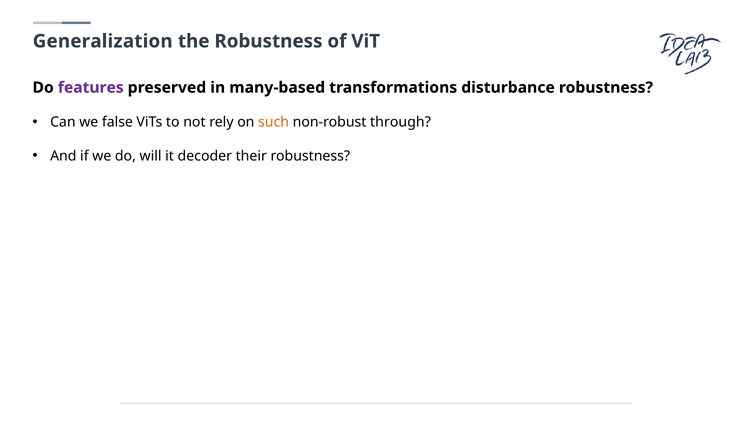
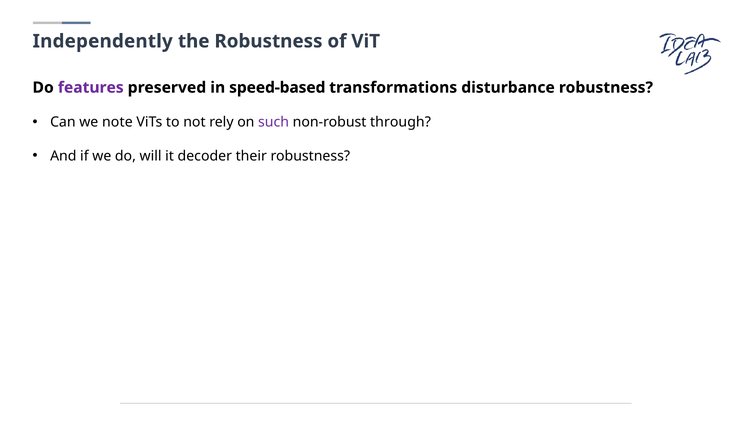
Generalization: Generalization -> Independently (103, 41)
many-based: many-based -> speed-based (277, 88)
false: false -> note (117, 122)
such colour: orange -> purple (274, 122)
